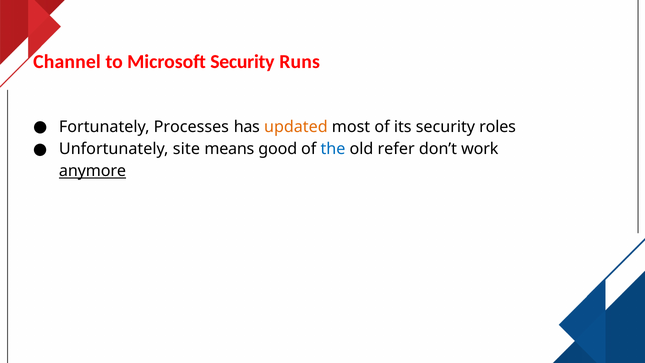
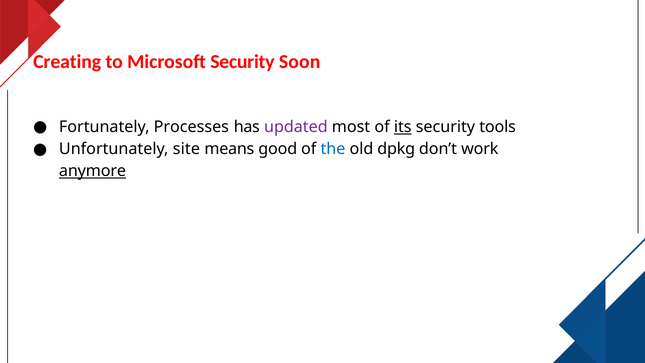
Channel: Channel -> Creating (67, 62)
Runs: Runs -> Soon (300, 62)
updated colour: orange -> purple (296, 127)
its underline: none -> present (403, 127)
roles: roles -> tools (498, 127)
refer: refer -> dpkg (396, 149)
